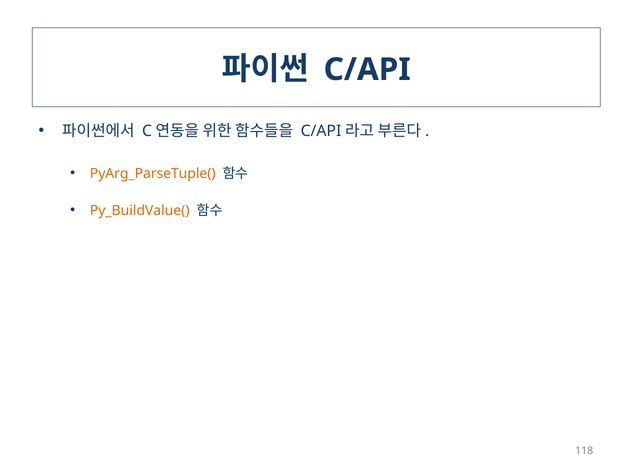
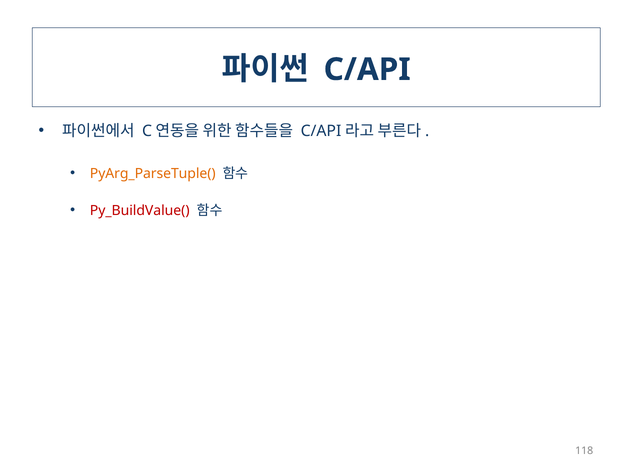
Py_BuildValue( colour: orange -> red (140, 211)
